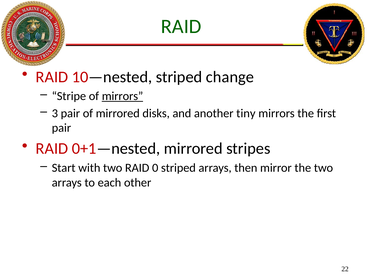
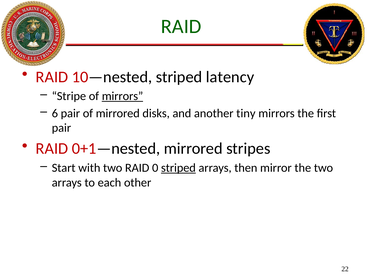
change: change -> latency (230, 77)
3: 3 -> 6 (55, 113)
striped underline: none -> present (178, 168)
